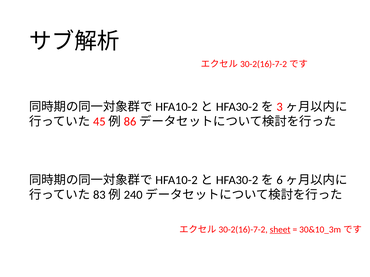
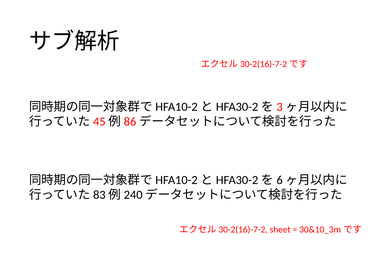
sheet underline: present -> none (280, 230)
